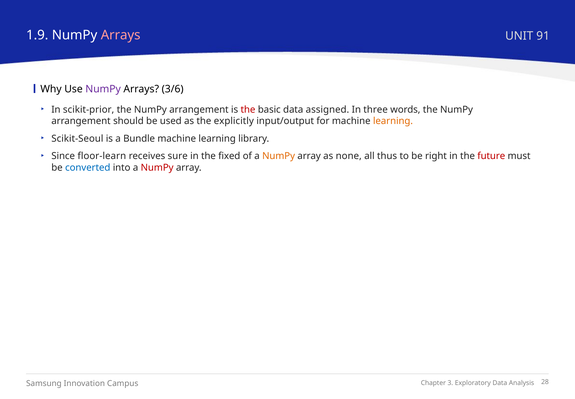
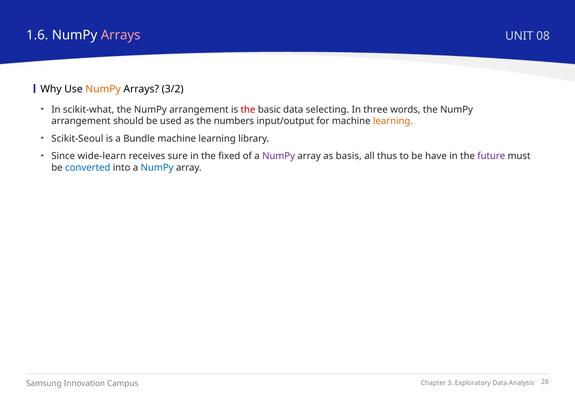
1.9: 1.9 -> 1.6 (37, 35)
91: 91 -> 08 (543, 36)
NumPy colour: purple -> orange (103, 89)
3/6: 3/6 -> 3/2 (173, 89)
scikit-prior: scikit-prior -> scikit-what (89, 109)
assigned: assigned -> selecting (327, 109)
explicitly: explicitly -> numbers (234, 121)
floor-learn: floor-learn -> wide-learn (102, 156)
NumPy colour: orange -> purple (279, 156)
none: none -> basis (349, 156)
right: right -> have (436, 156)
future colour: red -> purple (491, 156)
NumPy colour: red -> blue (157, 167)
